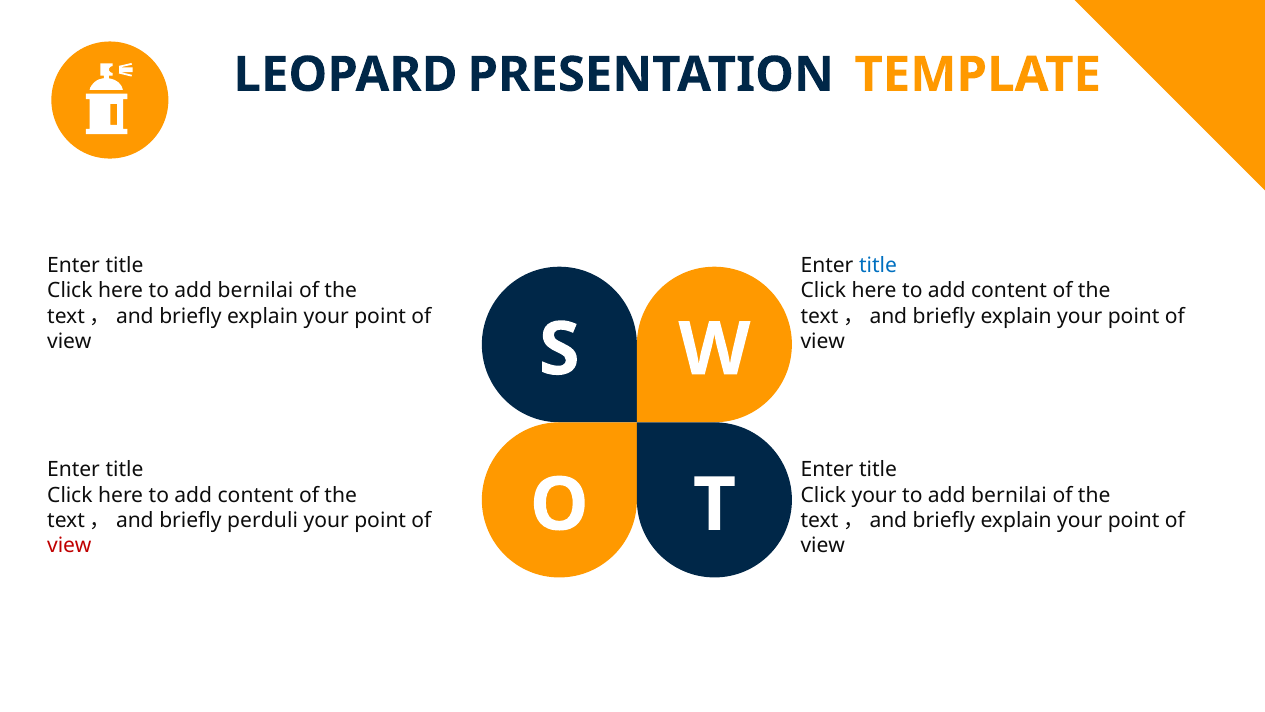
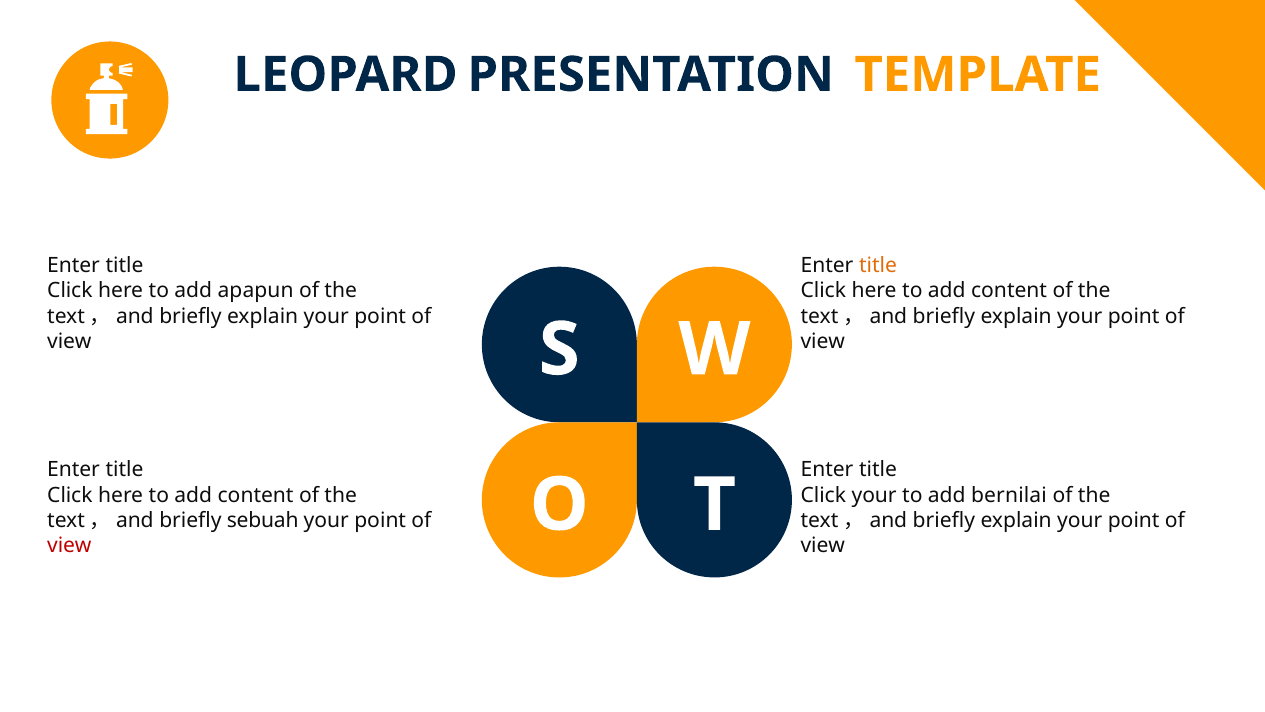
title colour: blue -> orange (878, 266)
here to add bernilai: bernilai -> apapun (256, 291)
perduli: perduli -> sebuah (263, 520)
